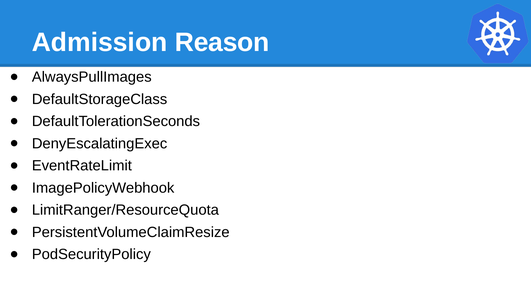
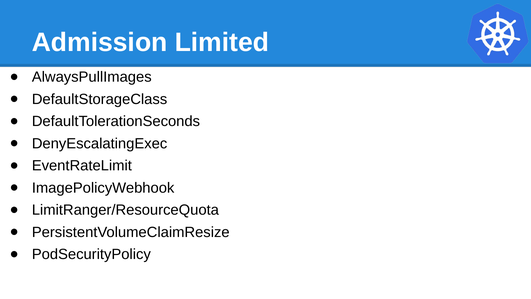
Reason: Reason -> Limited (222, 42)
